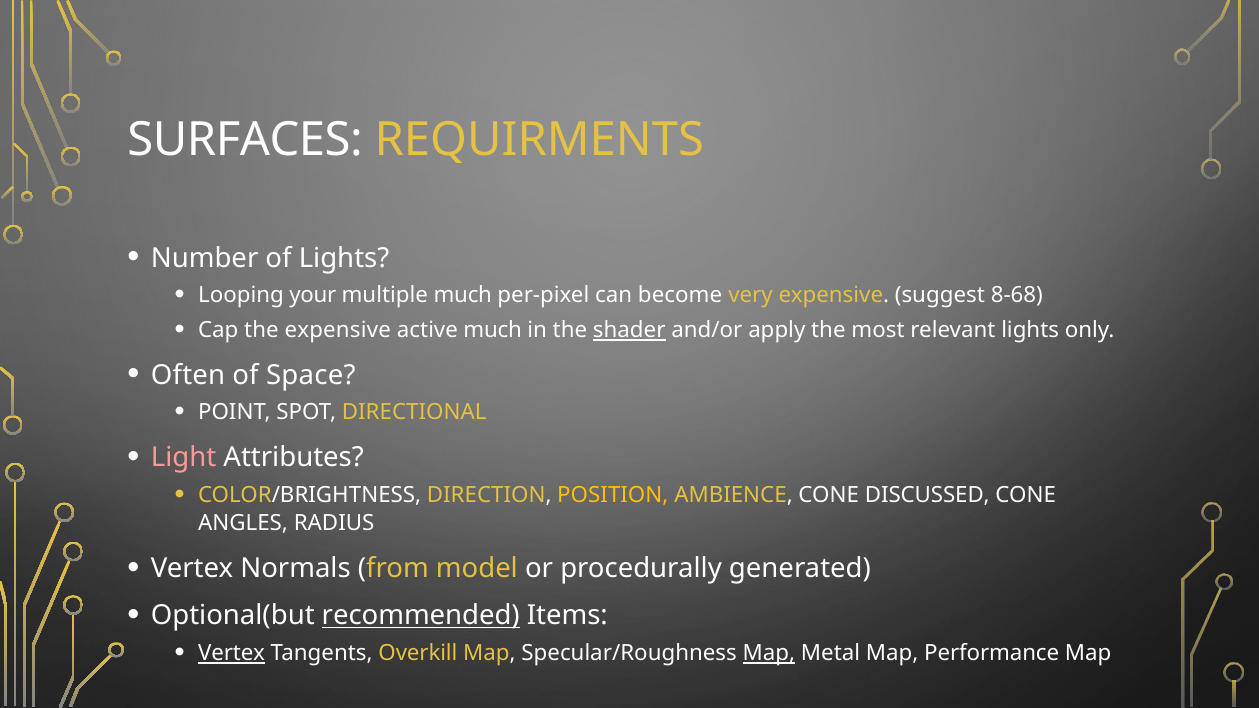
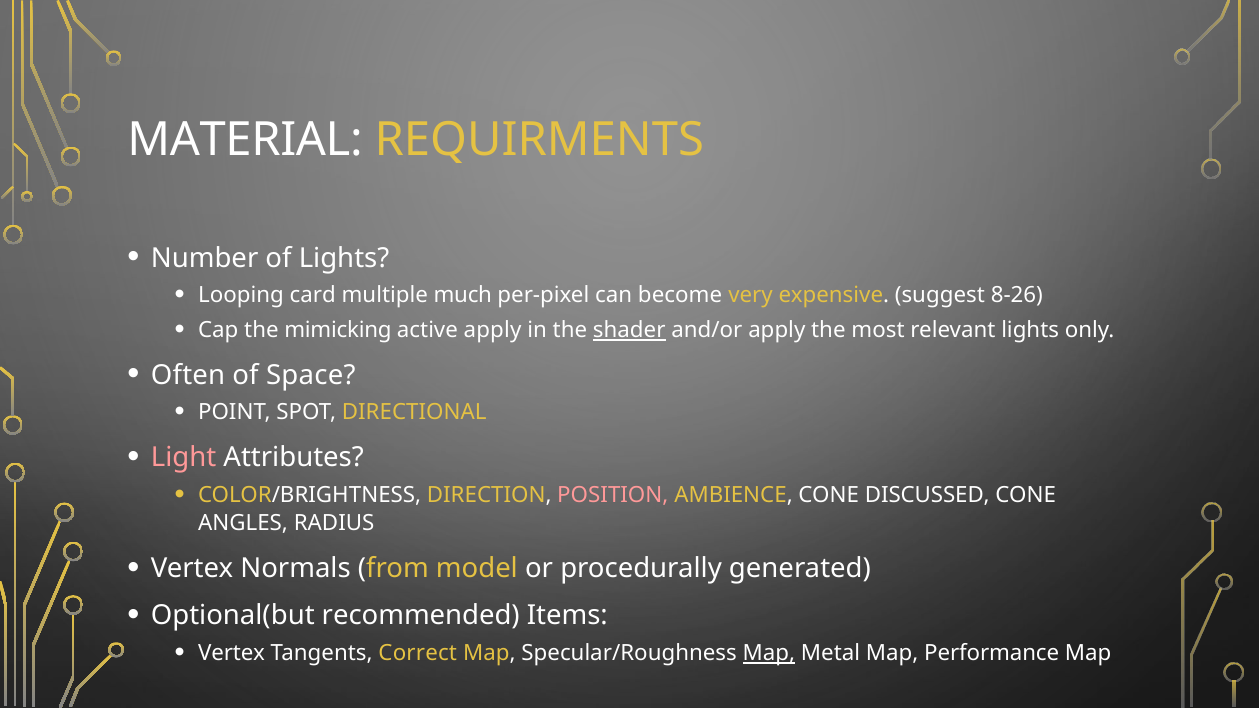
SURFACES: SURFACES -> MATERIAL (245, 140)
your: your -> card (313, 296)
8-68: 8-68 -> 8-26 (1017, 296)
the expensive: expensive -> mimicking (338, 330)
active much: much -> apply (493, 330)
POSITION colour: yellow -> pink (613, 495)
recommended underline: present -> none (421, 616)
Vertex underline: present -> none (232, 653)
Overkill: Overkill -> Correct (418, 653)
